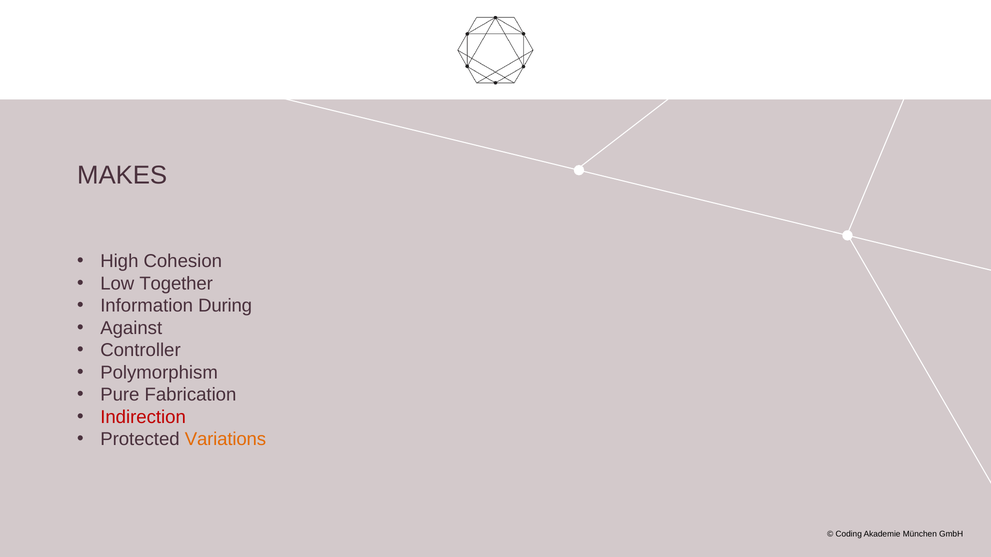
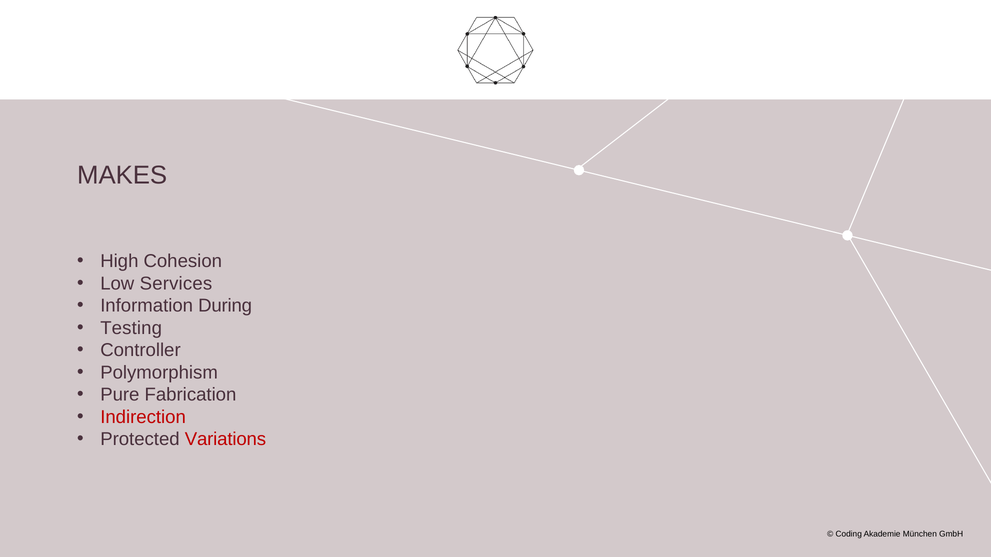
Together: Together -> Services (176, 284)
Against: Against -> Testing (131, 328)
Variations colour: orange -> red (225, 440)
